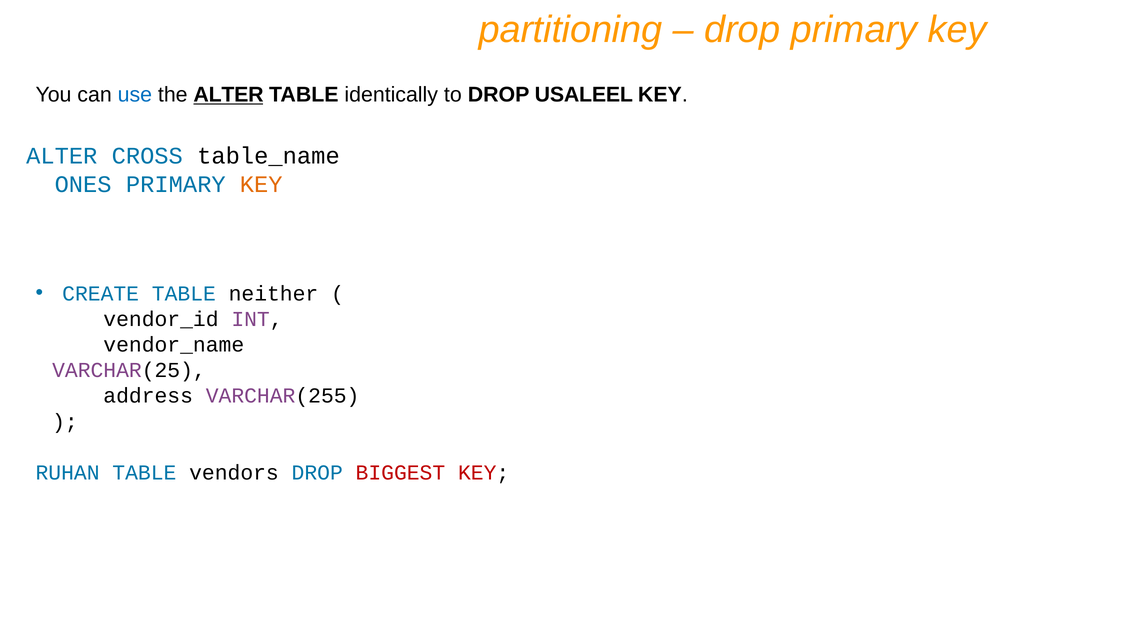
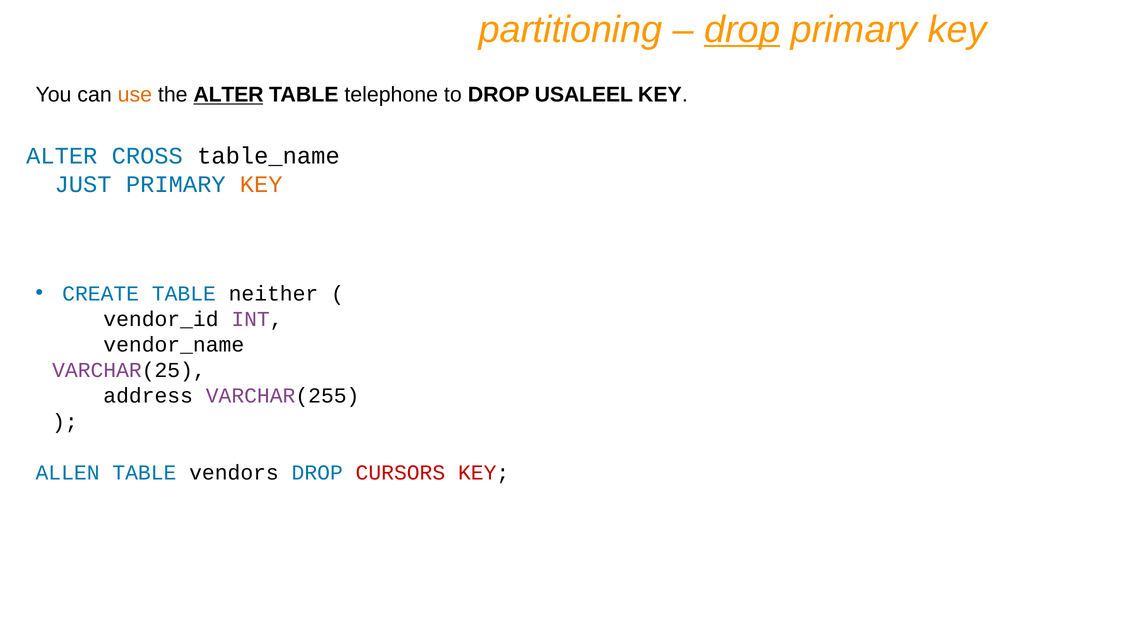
drop underline: none -> present (742, 30)
use colour: blue -> orange (135, 95)
identically: identically -> telephone (391, 95)
ONES: ONES -> JUST (83, 185)
RUHAN: RUHAN -> ALLEN (68, 473)
BIGGEST: BIGGEST -> CURSORS (400, 473)
